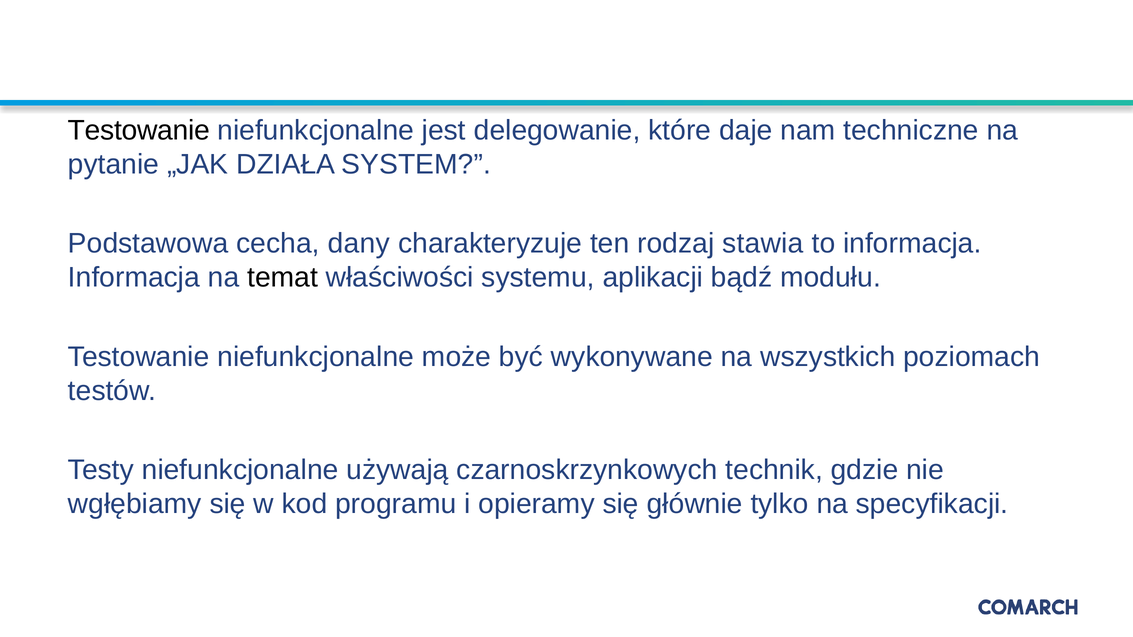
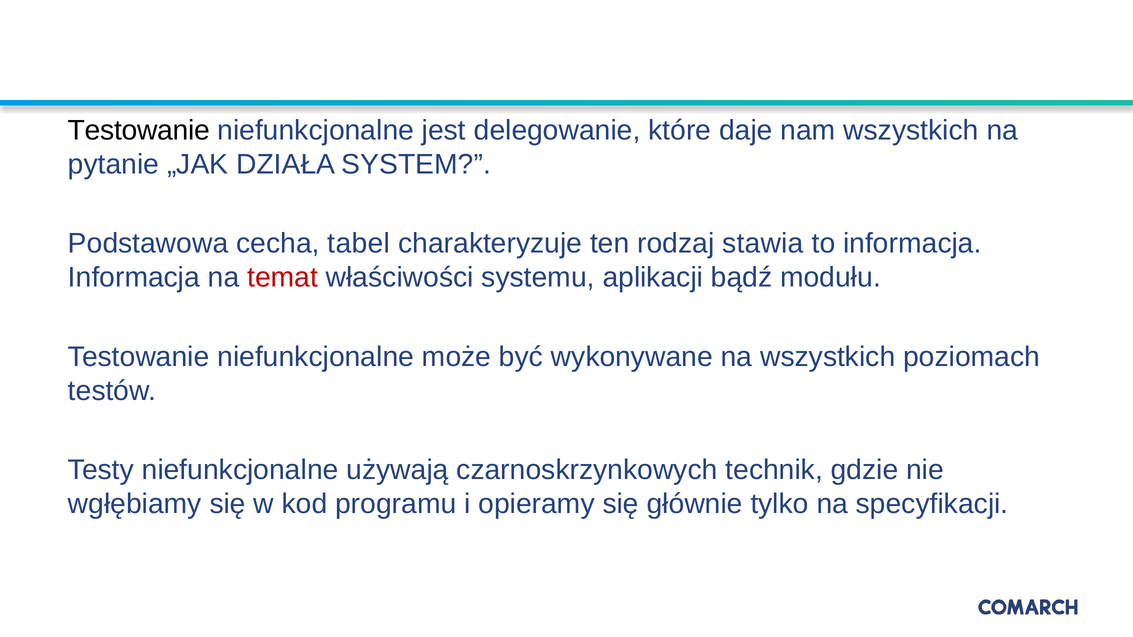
nam techniczne: techniczne -> wszystkich (911, 130)
dany: dany -> tabel (359, 244)
temat colour: black -> red (283, 278)
